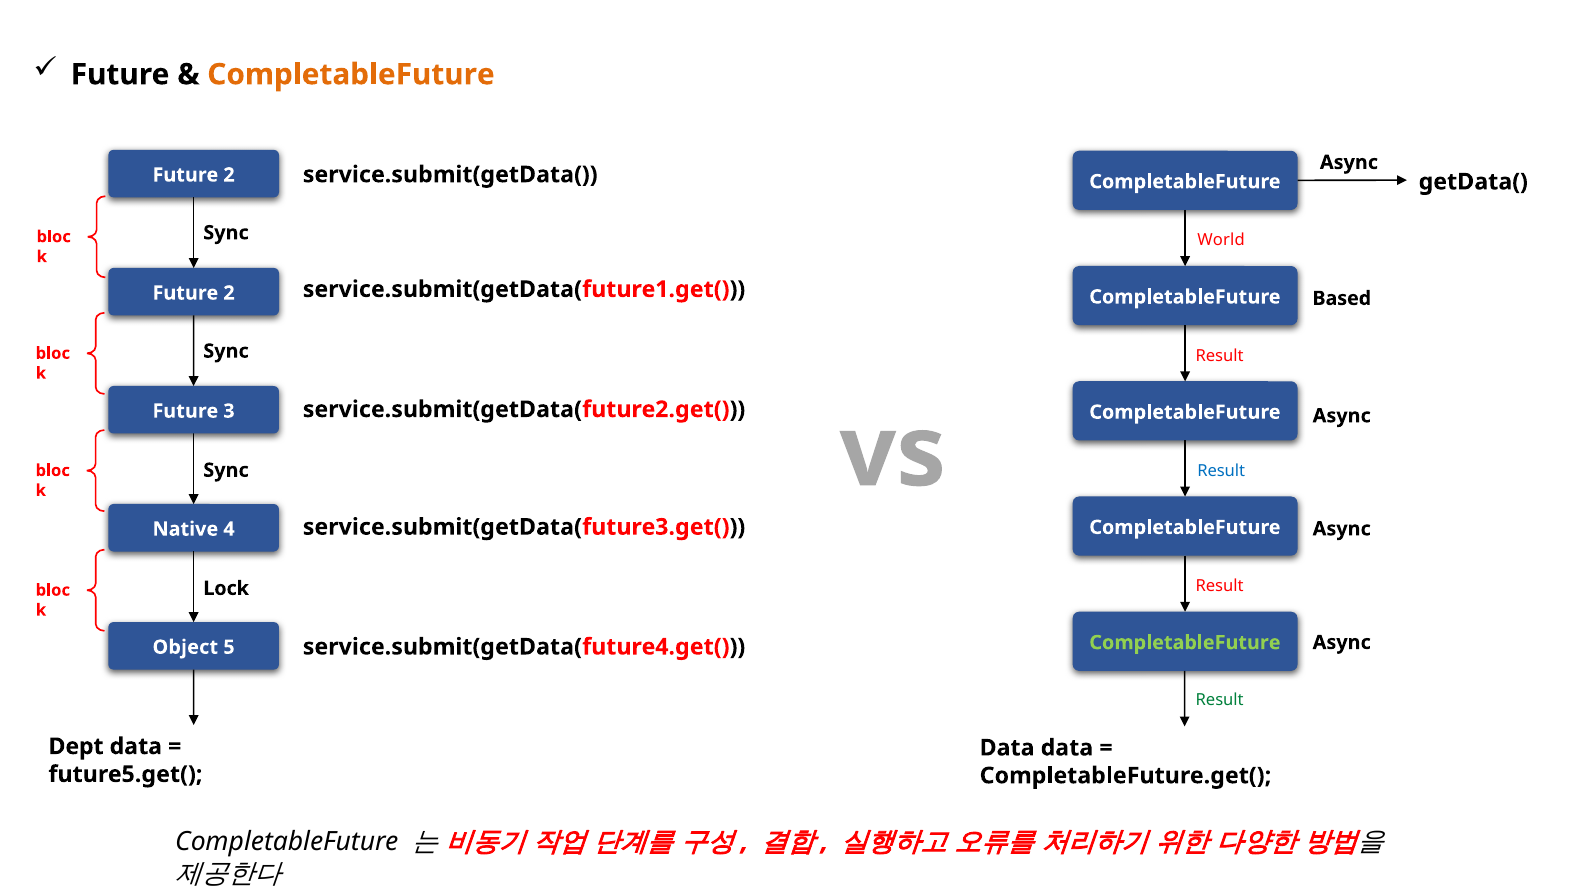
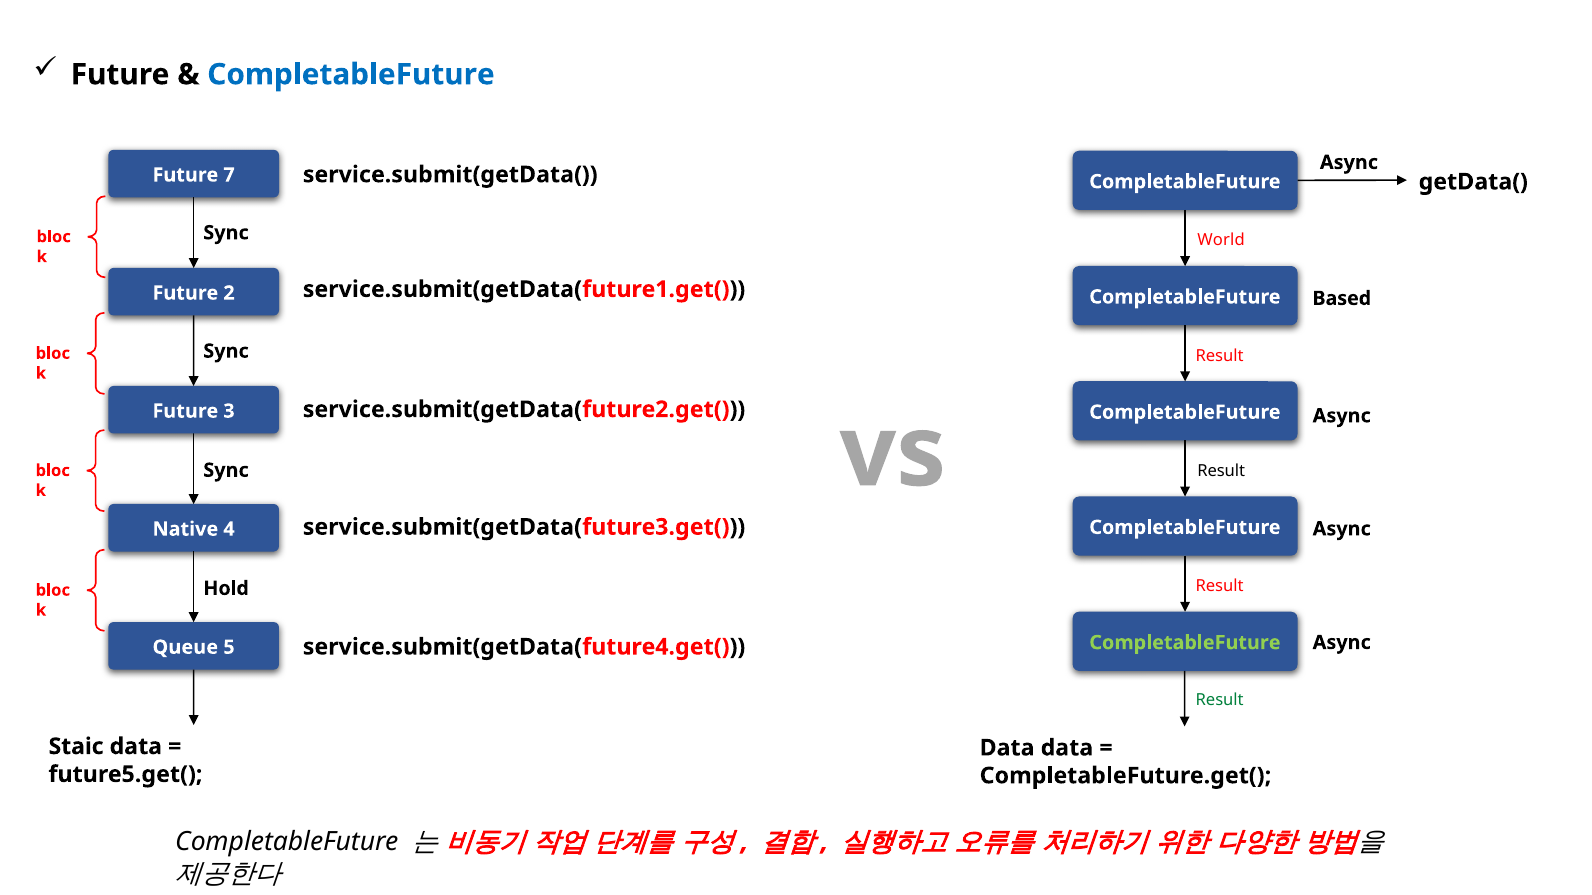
CompletableFuture colour: orange -> blue (351, 75)
2: 2 -> 7 (229, 175)
Result colour: blue -> black (1221, 471)
Lock: Lock -> Hold (226, 589)
Object: Object -> Queue (185, 648)
Dept: Dept -> Staic (76, 747)
